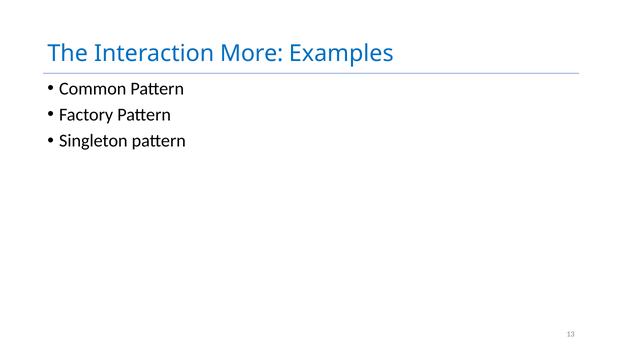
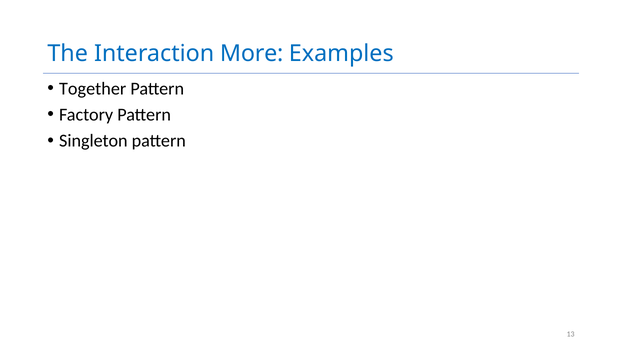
Common: Common -> Together (93, 89)
